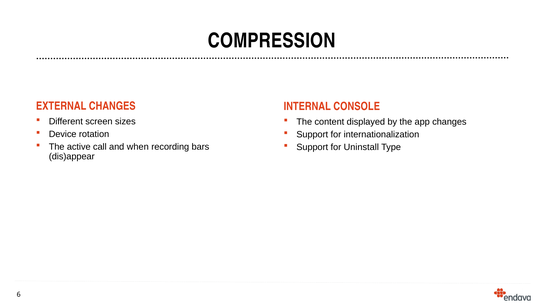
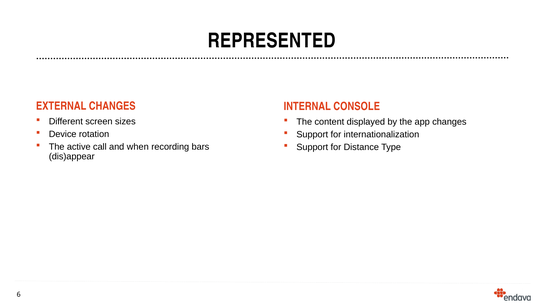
COMPRESSION: COMPRESSION -> REPRESENTED (272, 41)
Uninstall: Uninstall -> Distance (361, 147)
